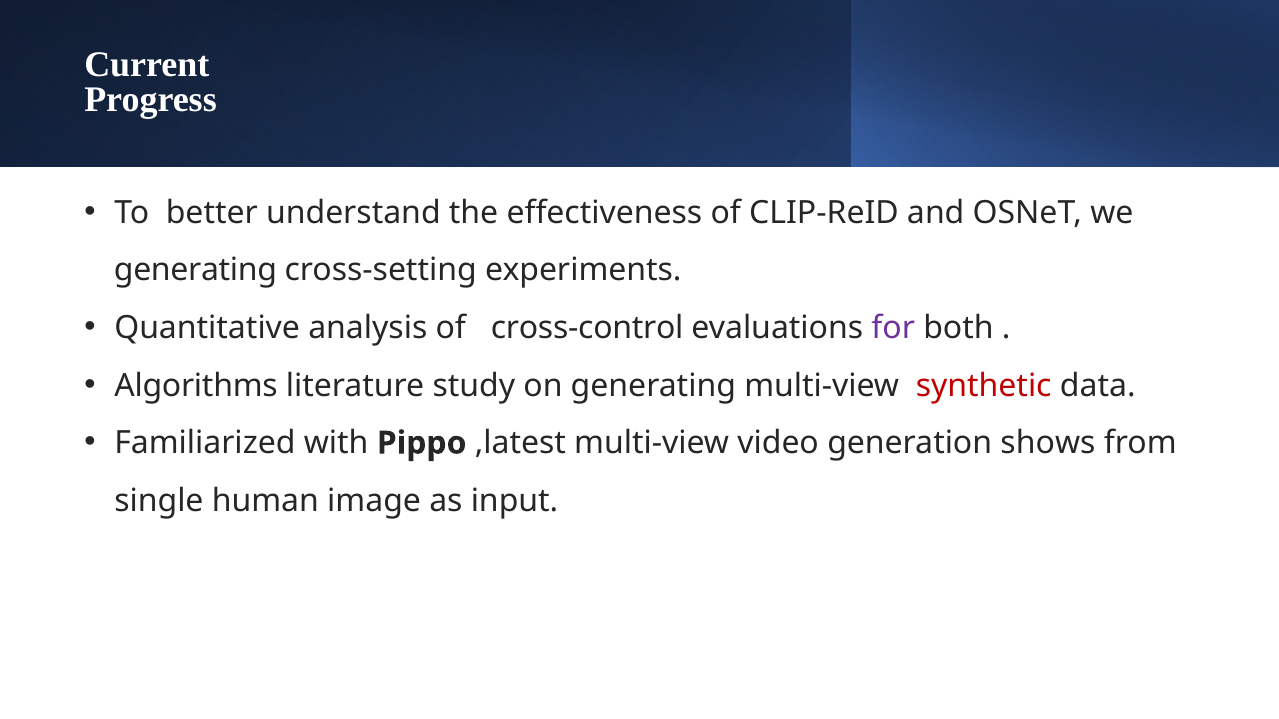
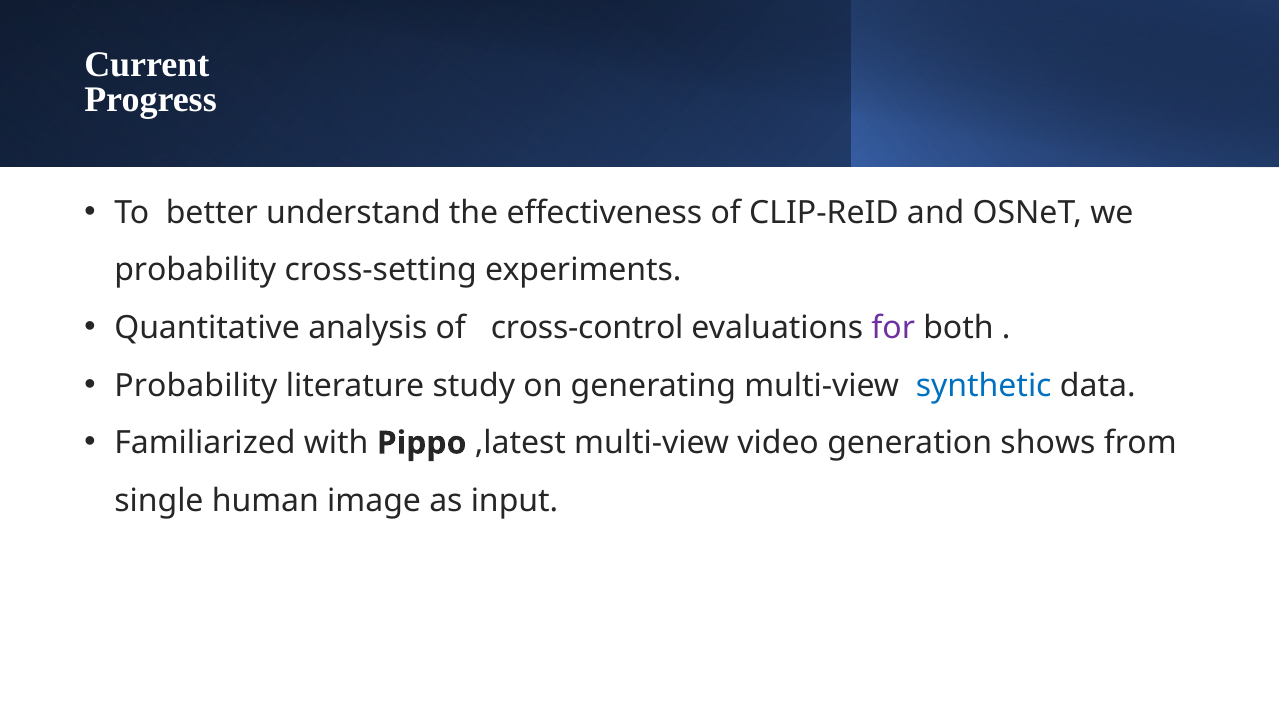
generating: generating -> probability (195, 271)
Algorithms: Algorithms -> Probability (196, 386)
synthetic colour: red -> blue (984, 386)
